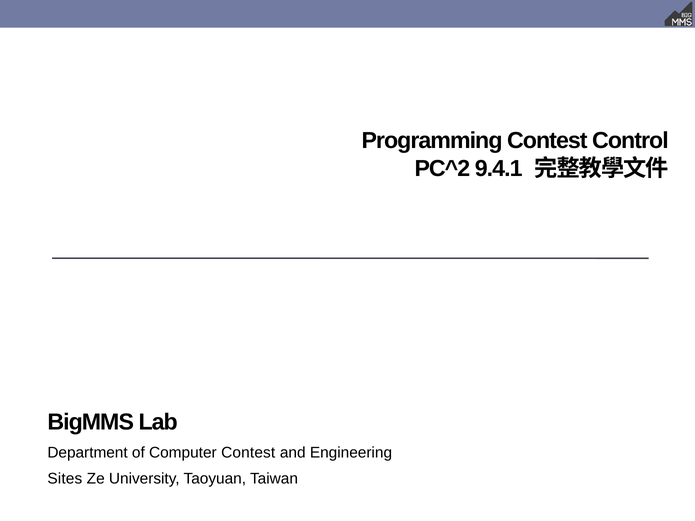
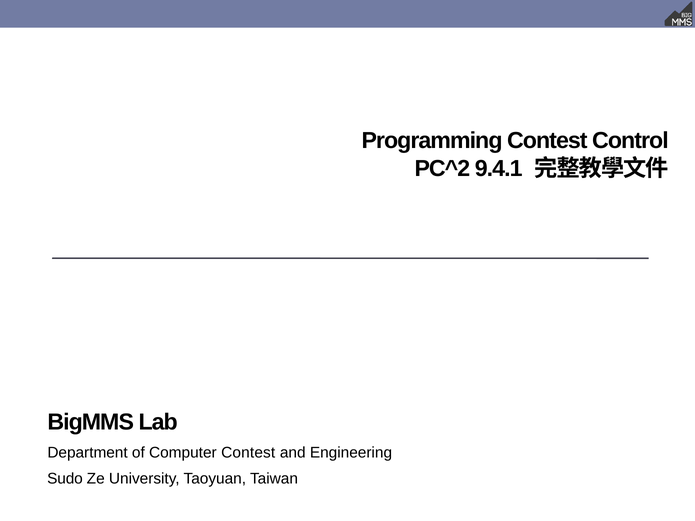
Sites: Sites -> Sudo (65, 479)
